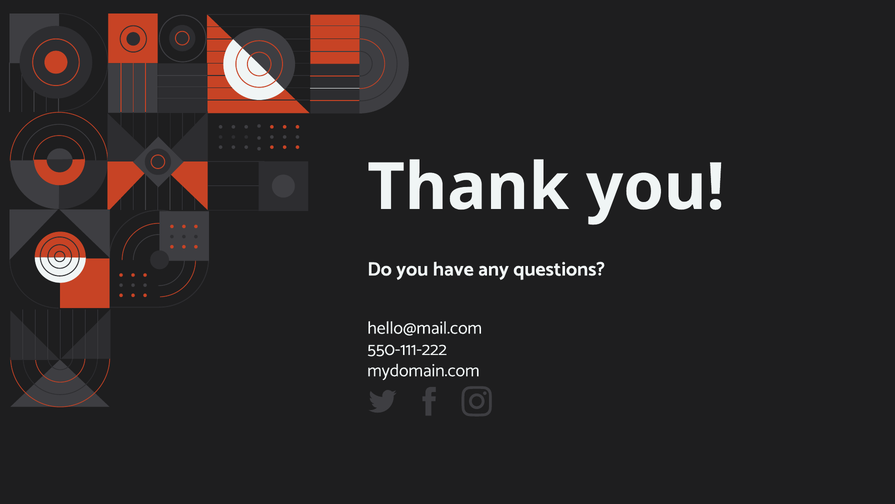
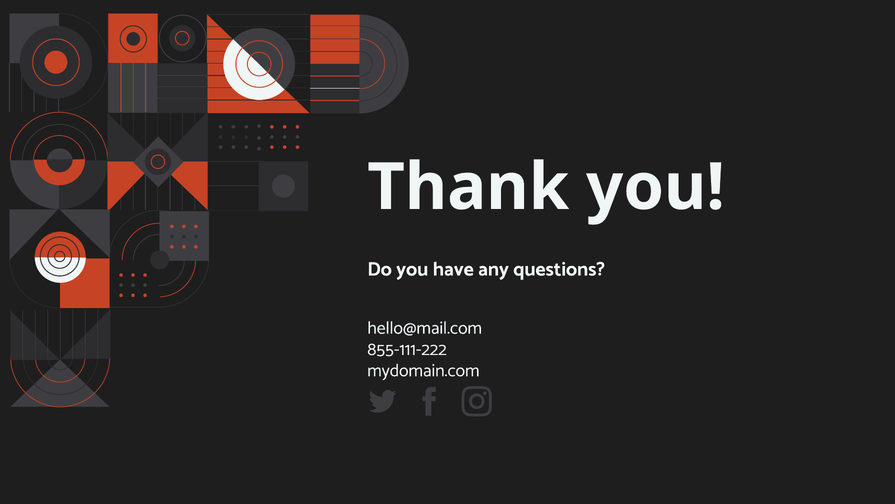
550-111-222: 550-111-222 -> 855-111-222 (407, 349)
